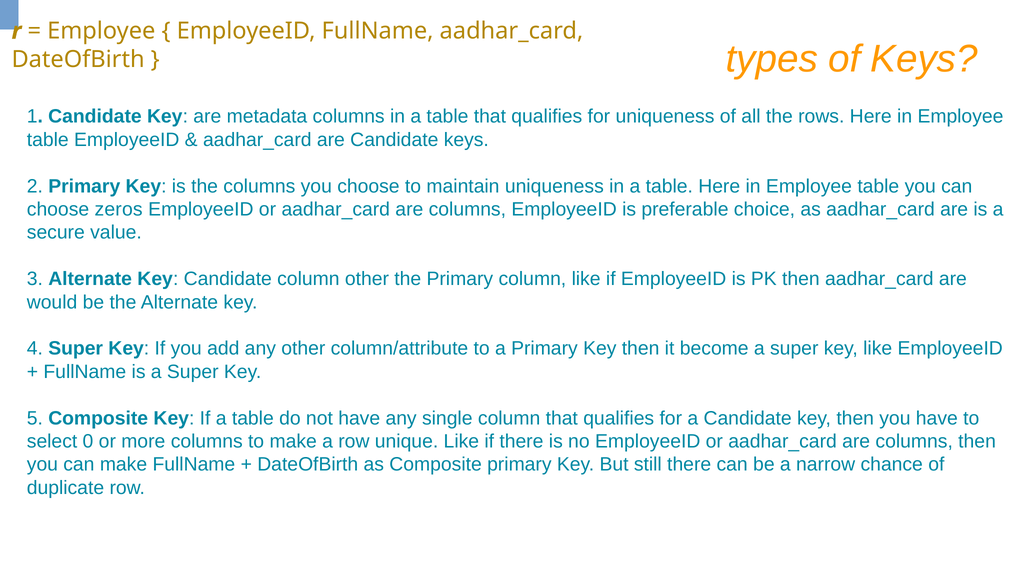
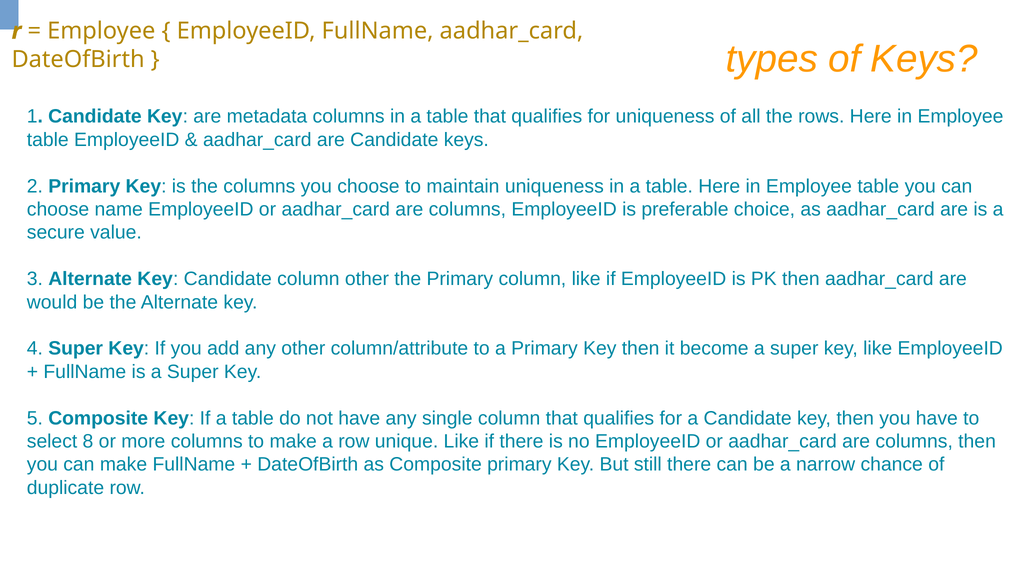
zeros: zeros -> name (119, 210)
0: 0 -> 8 (88, 442)
